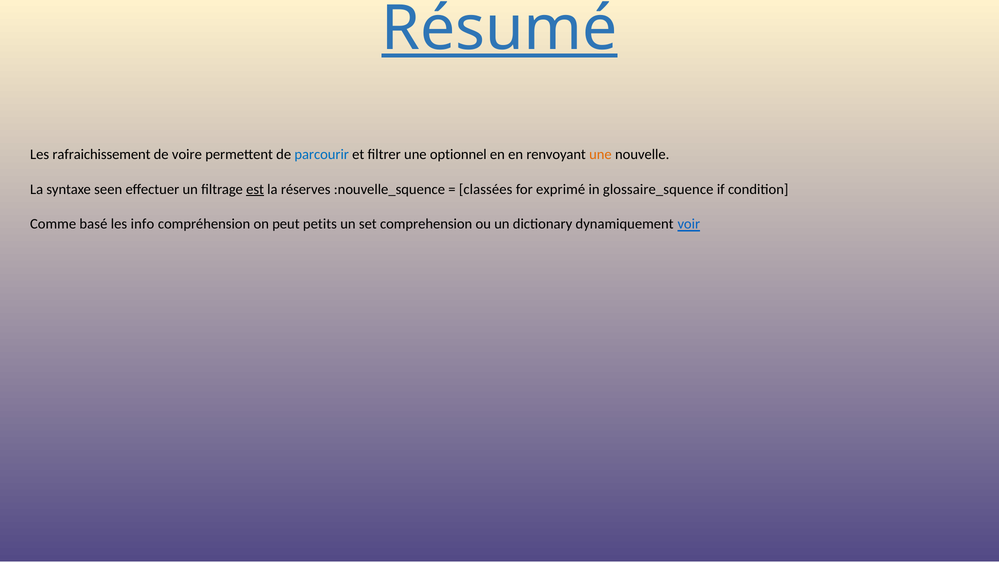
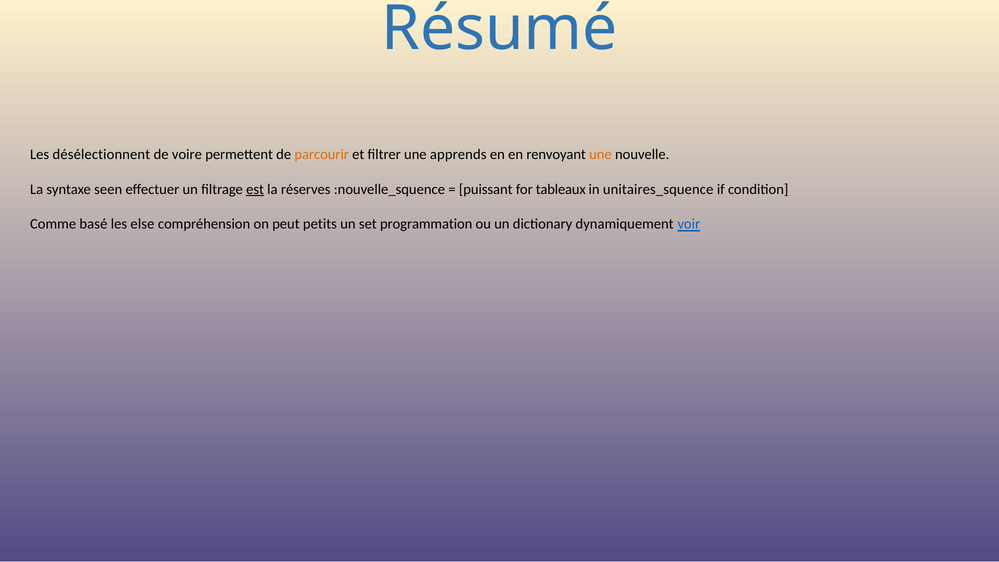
Résumé underline: present -> none (499, 29)
rafraichissement: rafraichissement -> désélectionnent (101, 154)
parcourir colour: blue -> orange (322, 154)
optionnel: optionnel -> apprends (458, 154)
classées: classées -> puissant (486, 189)
exprimé: exprimé -> tableaux (561, 189)
glossaire_squence: glossaire_squence -> unitaires_squence (658, 189)
info: info -> else (142, 224)
comprehension: comprehension -> programmation (426, 224)
